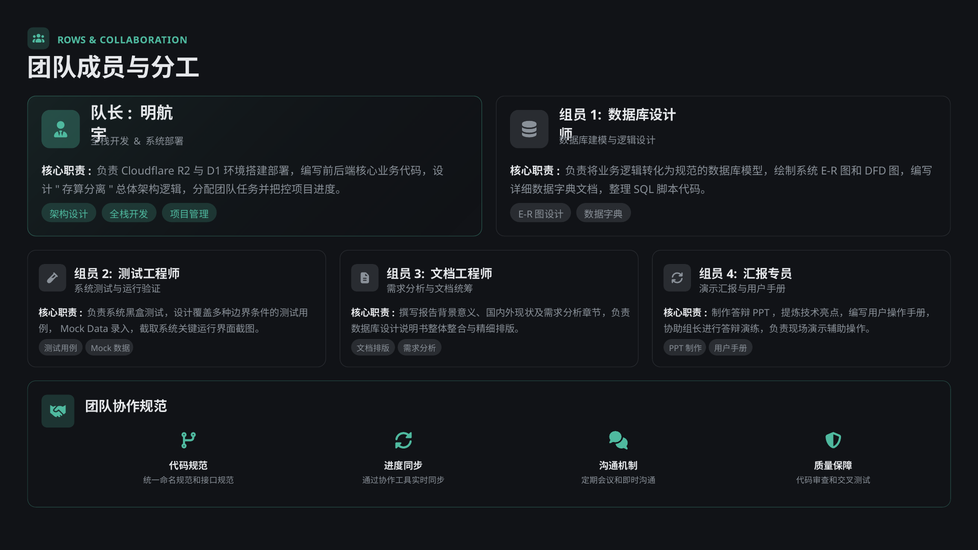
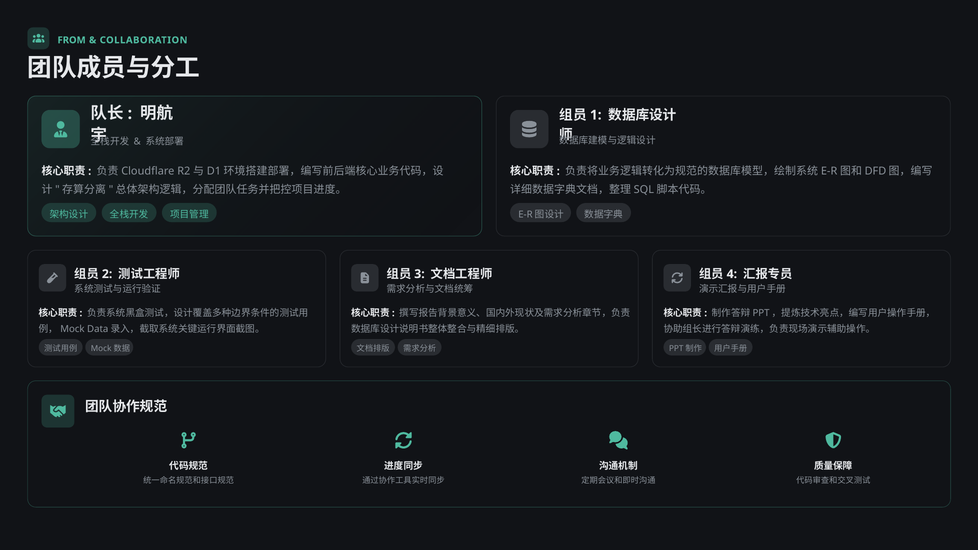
ROWS: ROWS -> FROM (72, 40)
